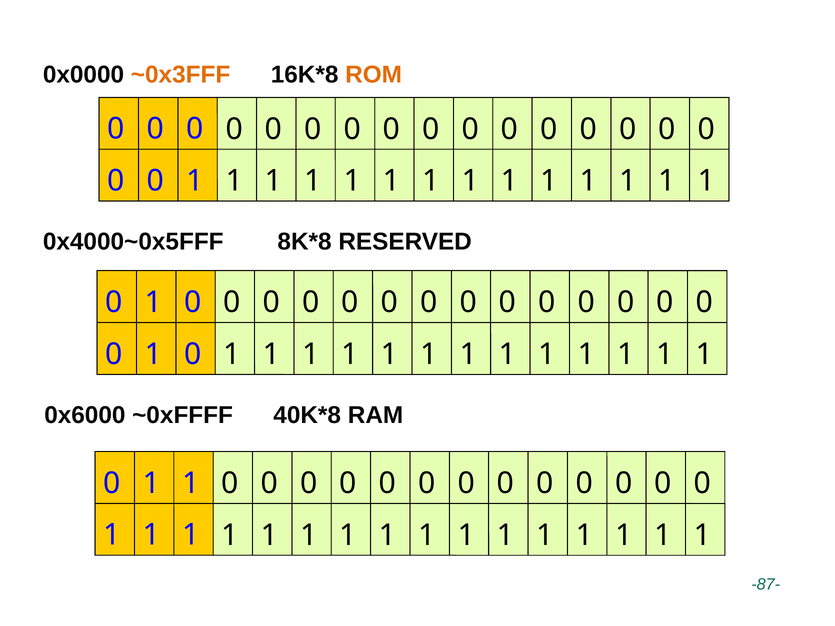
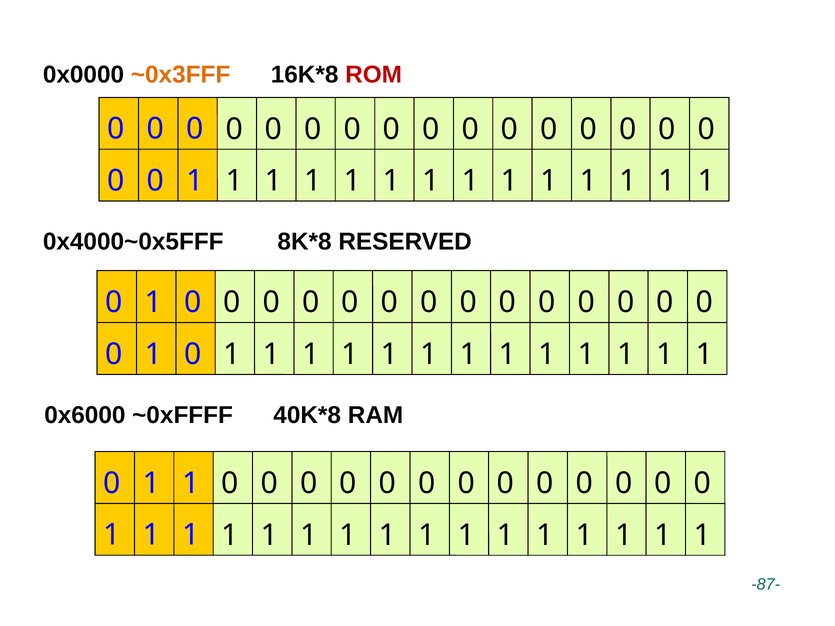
ROM colour: orange -> red (374, 75)
